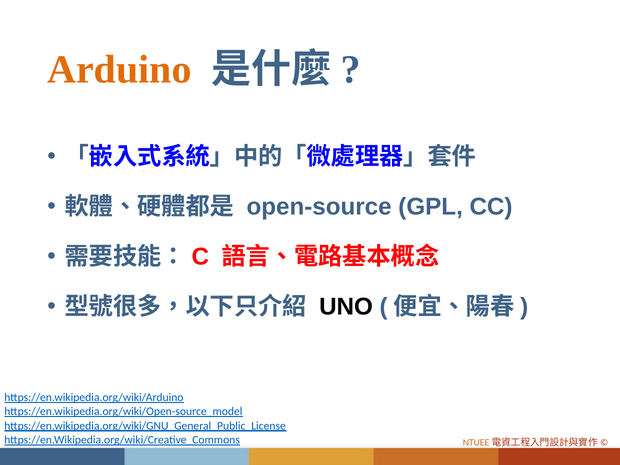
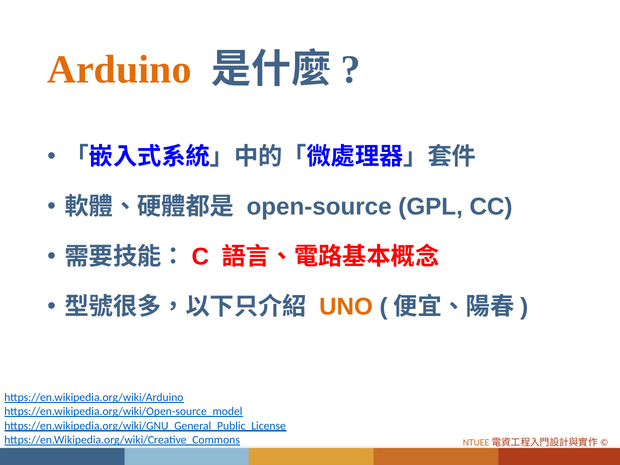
UNO colour: black -> orange (346, 307)
